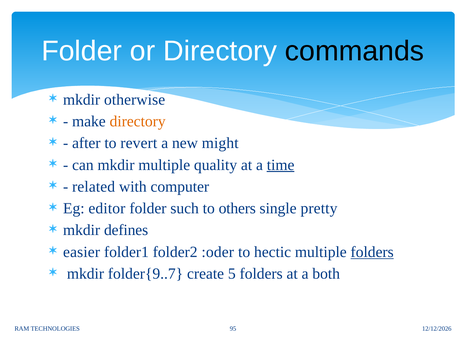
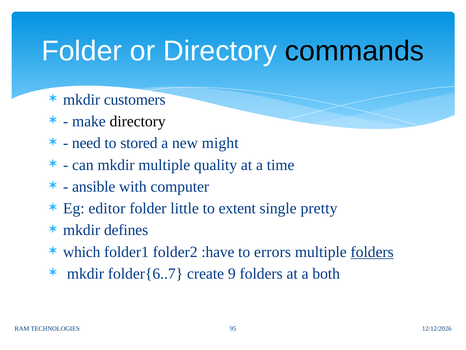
otherwise: otherwise -> customers (135, 99)
directory colour: orange -> black (138, 121)
after: after -> need (86, 143)
revert: revert -> stored (139, 143)
time underline: present -> none (281, 165)
related: related -> ansible (94, 186)
such: such -> little (185, 208)
others: others -> extent (237, 208)
easier: easier -> which (82, 252)
:oder: :oder -> :have (218, 252)
hectic: hectic -> errors (273, 252)
folder{9..7: folder{9..7 -> folder{6..7 (146, 273)
5: 5 -> 9 (232, 273)
